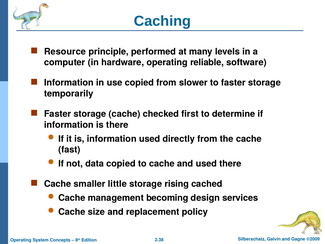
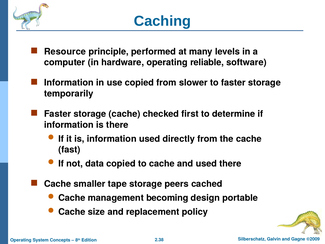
little: little -> tape (117, 184)
rising: rising -> peers (177, 184)
services: services -> portable (240, 198)
